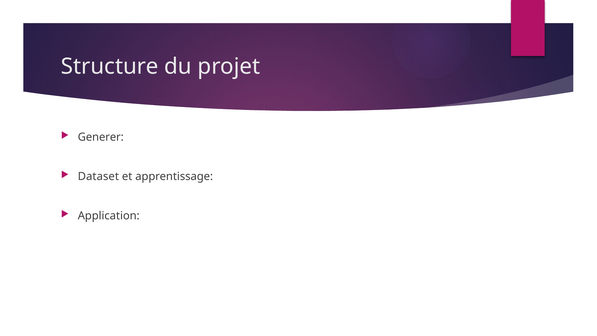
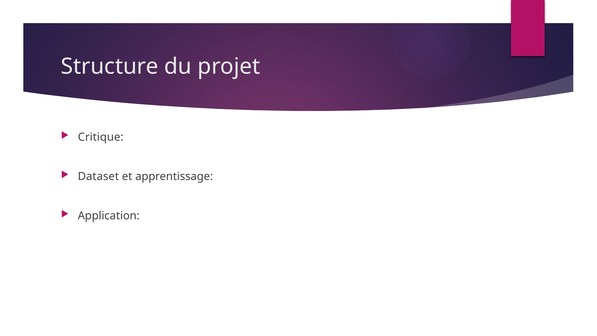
Generer: Generer -> Critique (101, 137)
